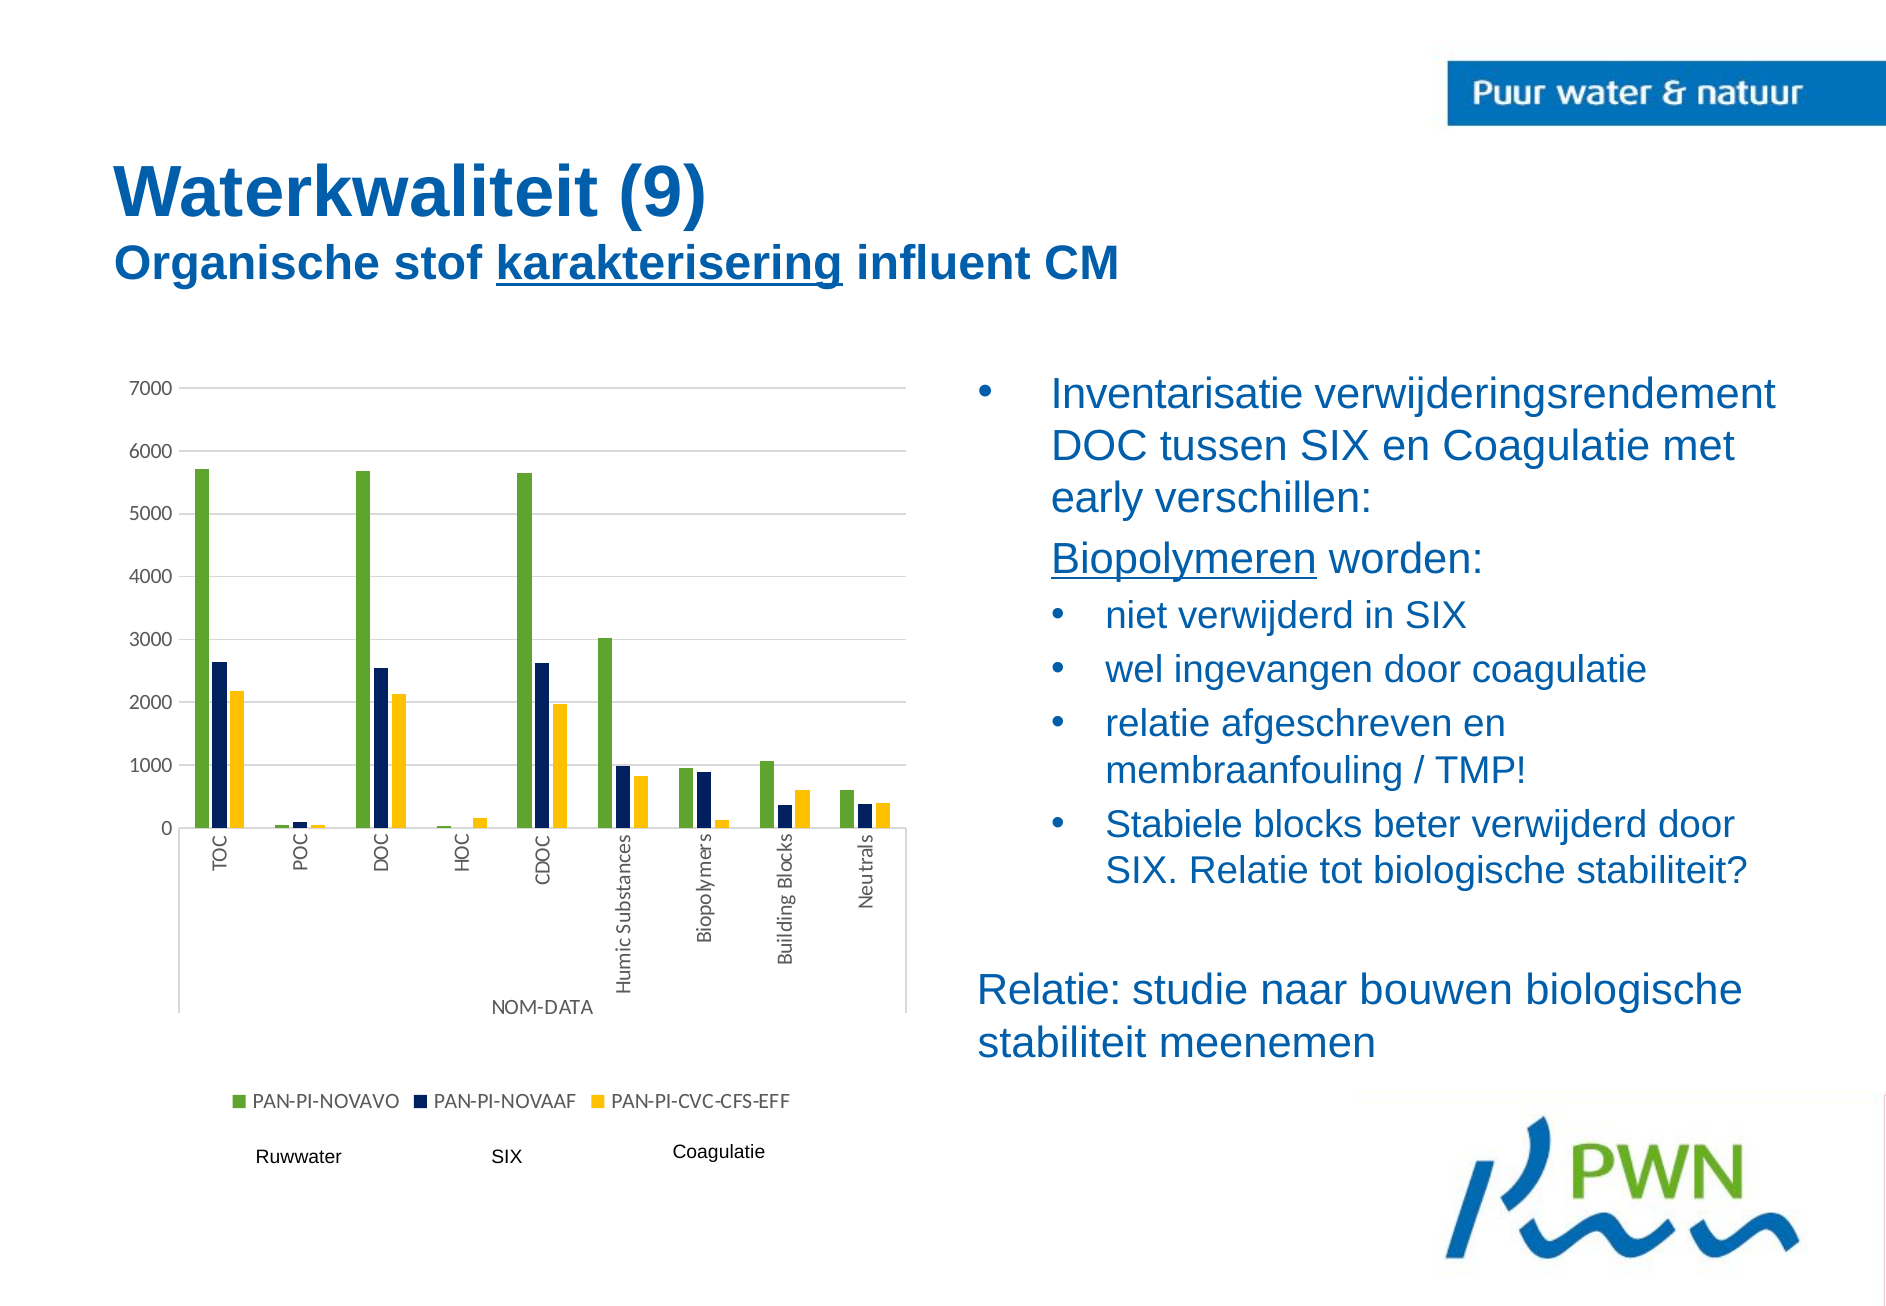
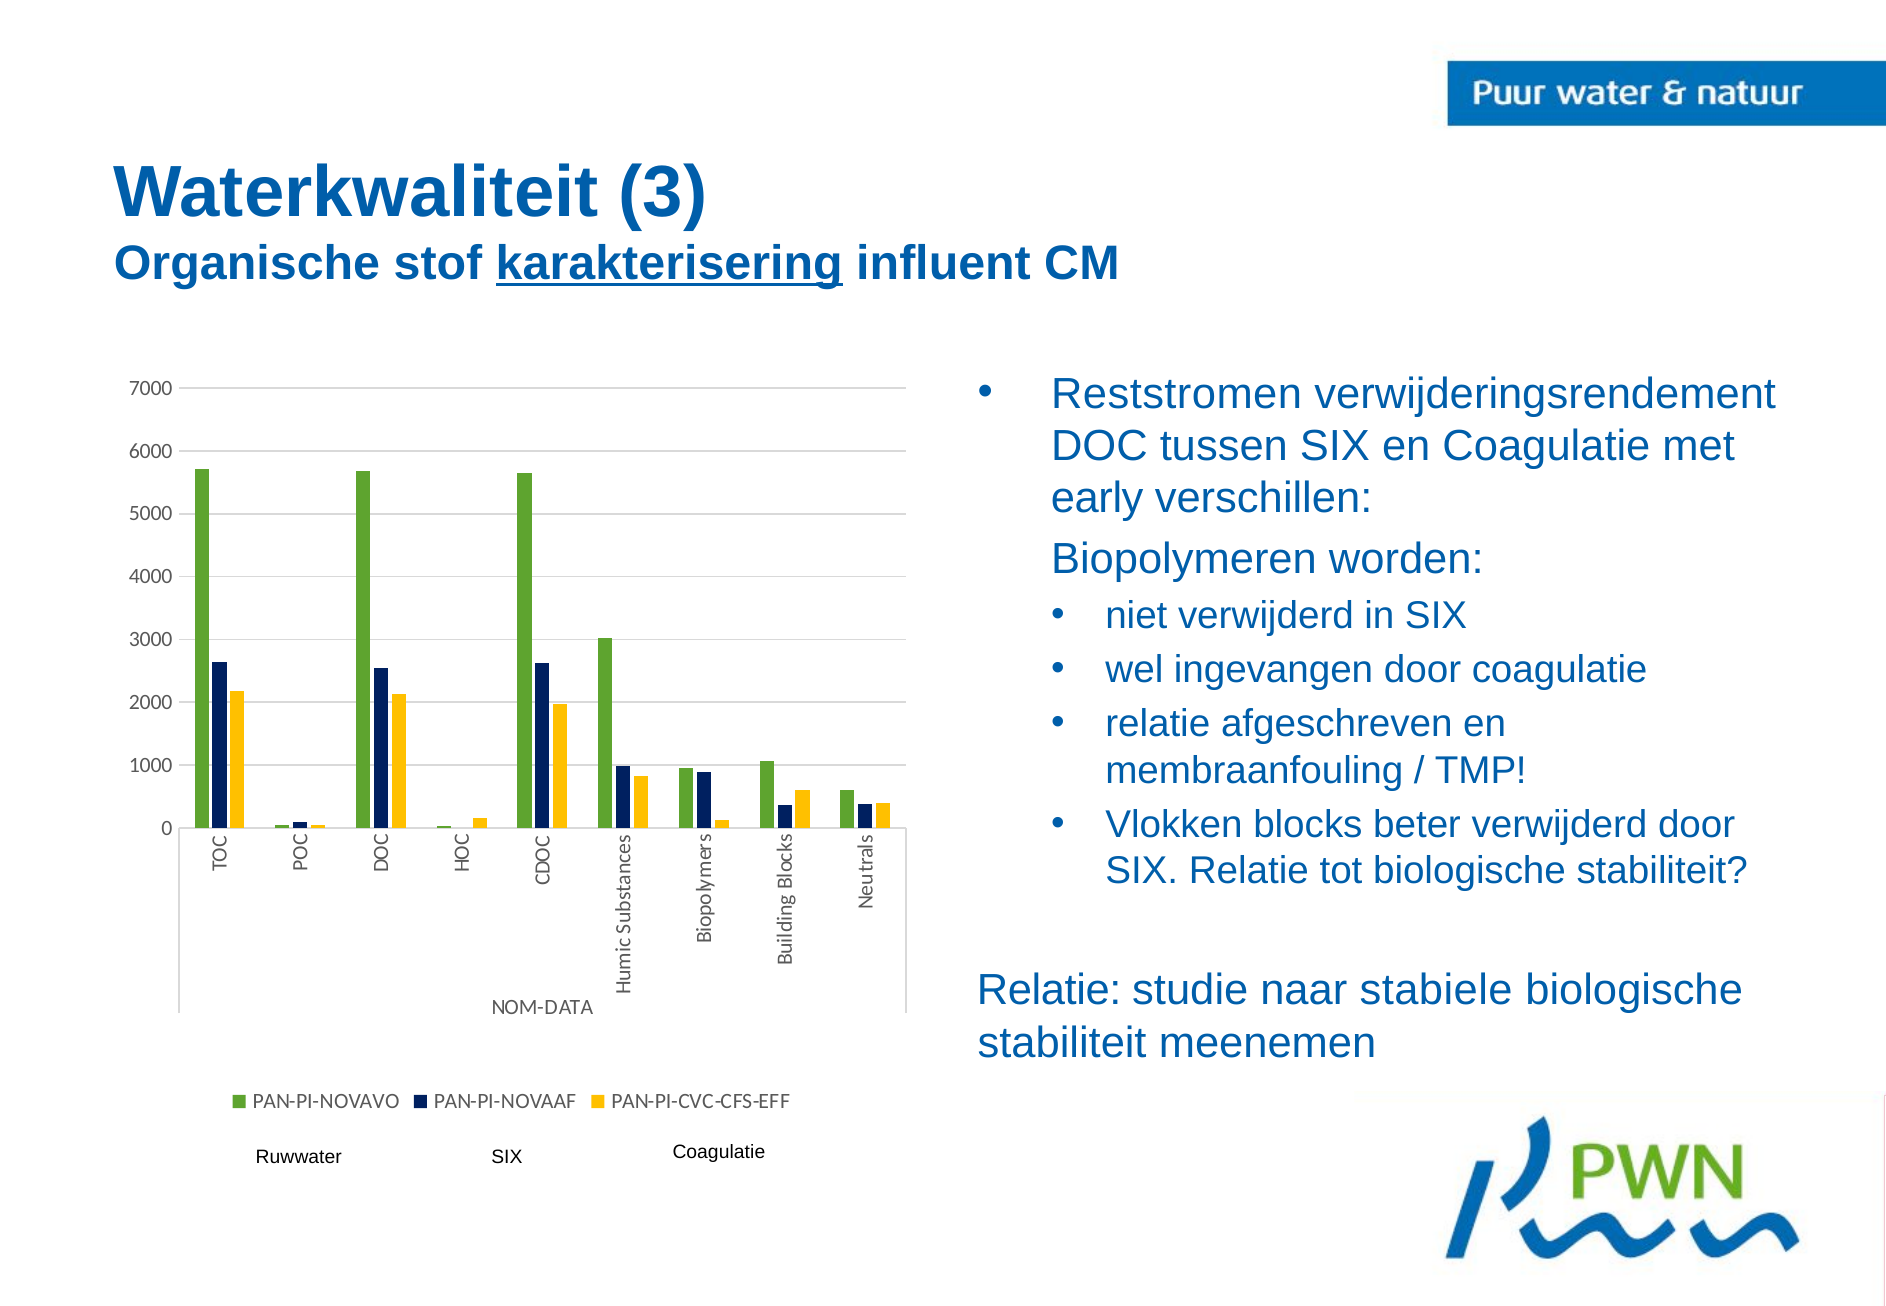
9: 9 -> 3 (663, 192)
Inventarisatie: Inventarisatie -> Reststromen (1177, 394)
Biopolymeren underline: present -> none (1184, 559)
Stabiele: Stabiele -> Vlokken (1174, 825)
bouwen: bouwen -> stabiele (1436, 990)
